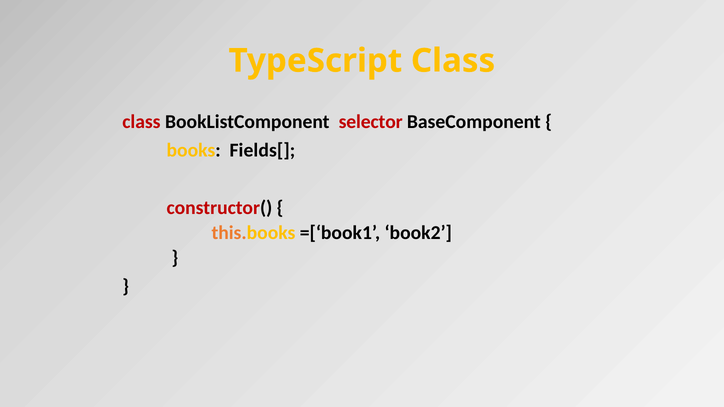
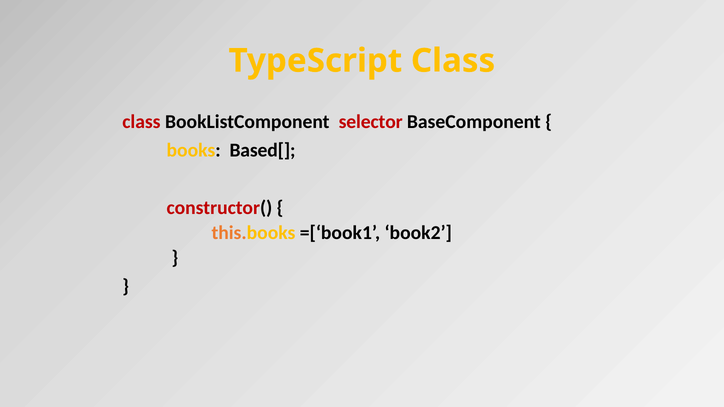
Fields[: Fields[ -> Based[ (263, 150)
